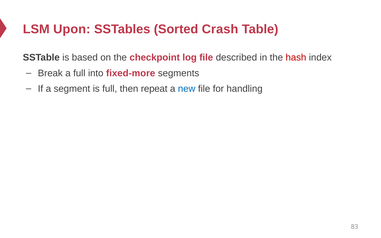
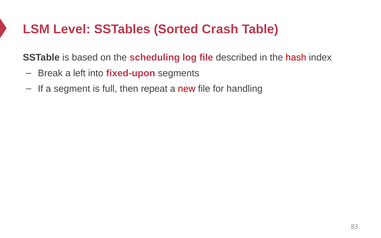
Upon: Upon -> Level (72, 29)
checkpoint: checkpoint -> scheduling (155, 58)
a full: full -> left (79, 73)
fixed-more: fixed-more -> fixed-upon (131, 73)
new colour: blue -> red (187, 89)
